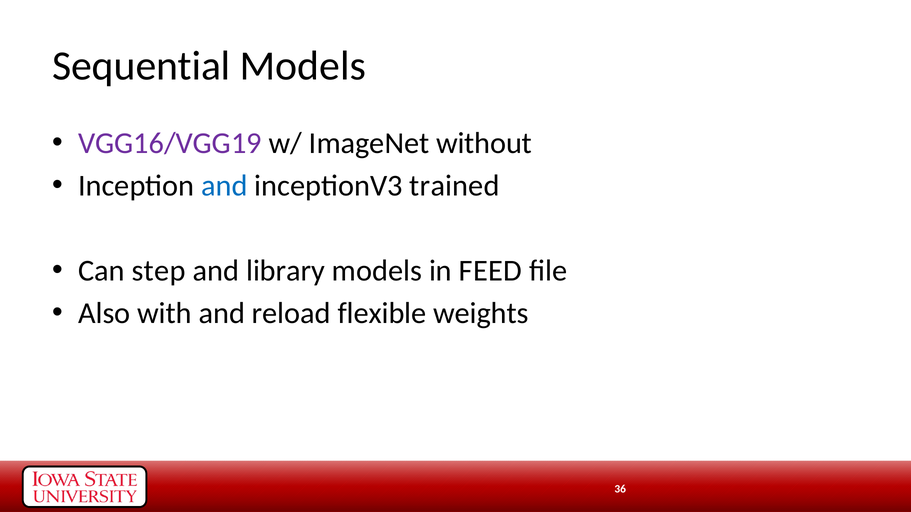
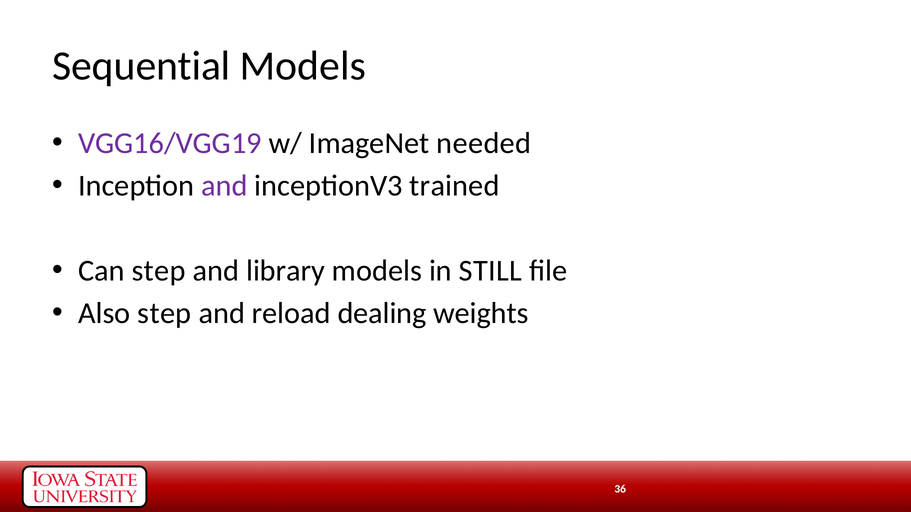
without: without -> needed (484, 143)
and colour: blue -> purple (224, 186)
FEED: FEED -> STILL (490, 271)
Also with: with -> step (164, 313)
flexible: flexible -> dealing (382, 313)
